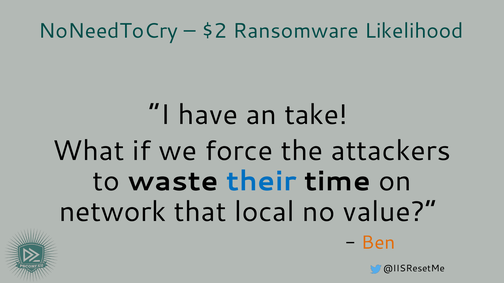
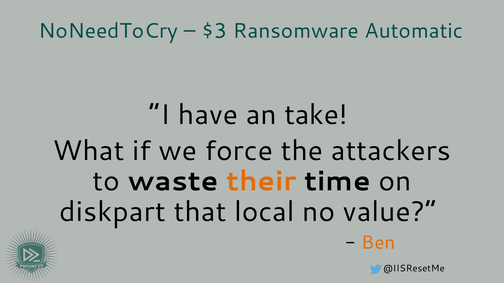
$2: $2 -> $3 (214, 31)
Likelihood: Likelihood -> Automatic (414, 31)
their colour: blue -> orange (261, 182)
network: network -> diskpart (113, 212)
